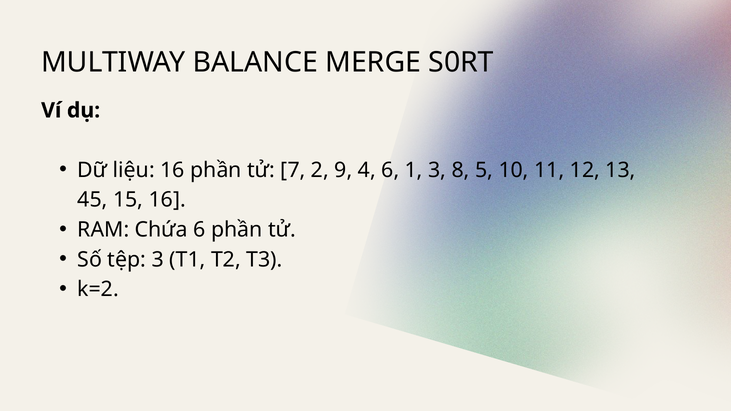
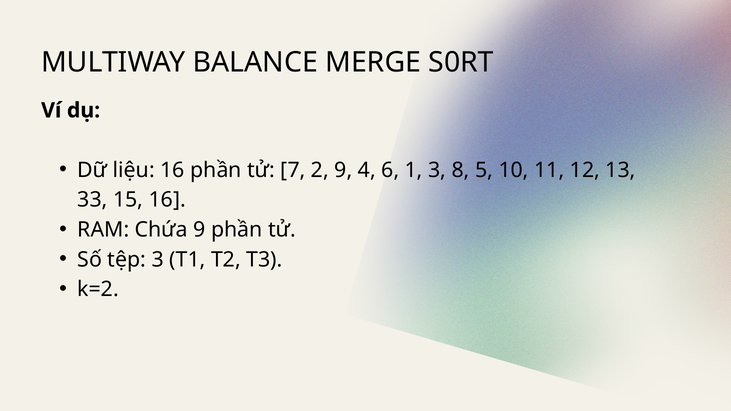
45: 45 -> 33 (92, 200)
Chứa 6: 6 -> 9 (199, 230)
